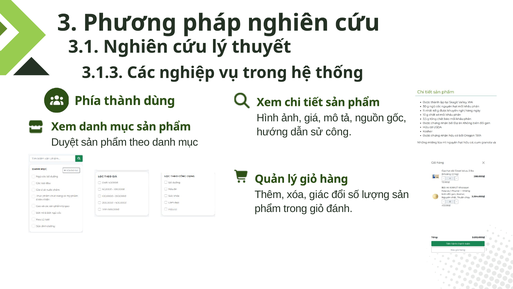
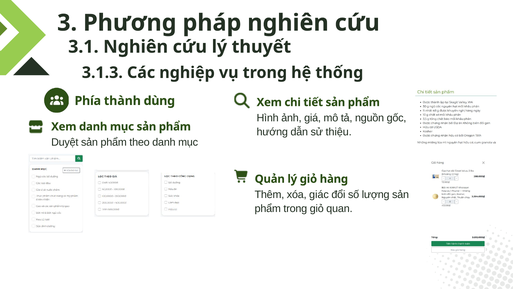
công: công -> thiệu (339, 132)
đánh: đánh -> quan (339, 208)
